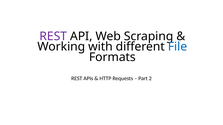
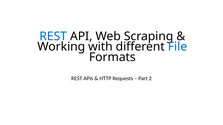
REST colour: purple -> blue (53, 36)
